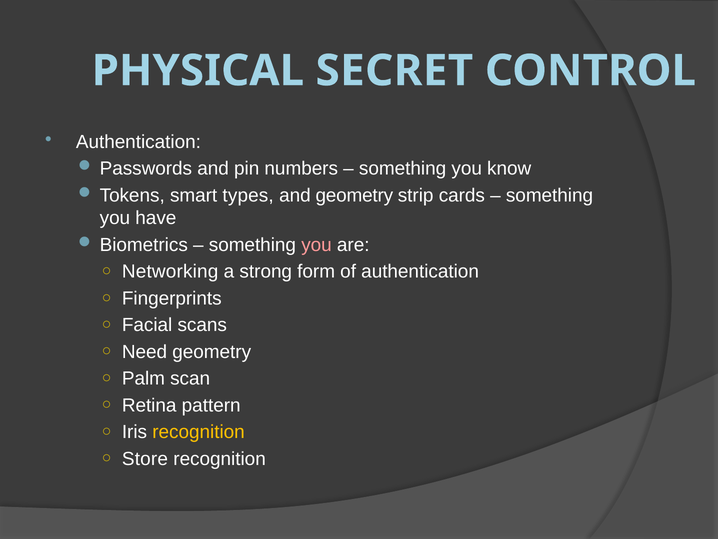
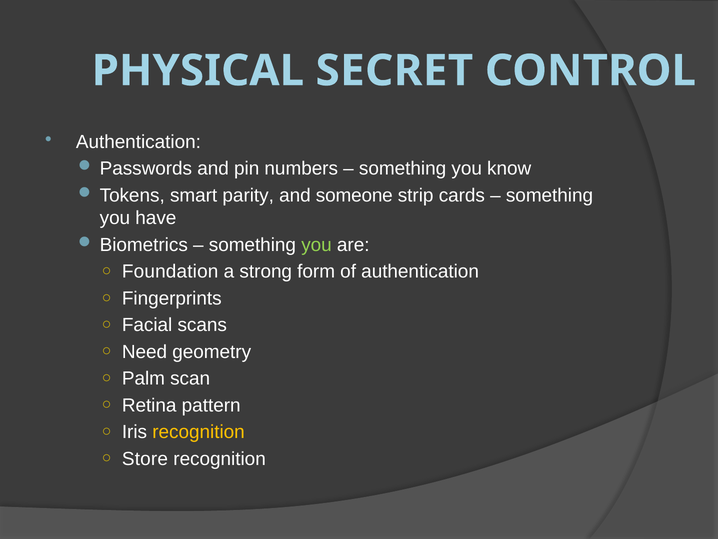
types: types -> parity (248, 195)
and geometry: geometry -> someone (354, 195)
you colour: pink -> light green (316, 245)
Networking: Networking -> Foundation (170, 271)
